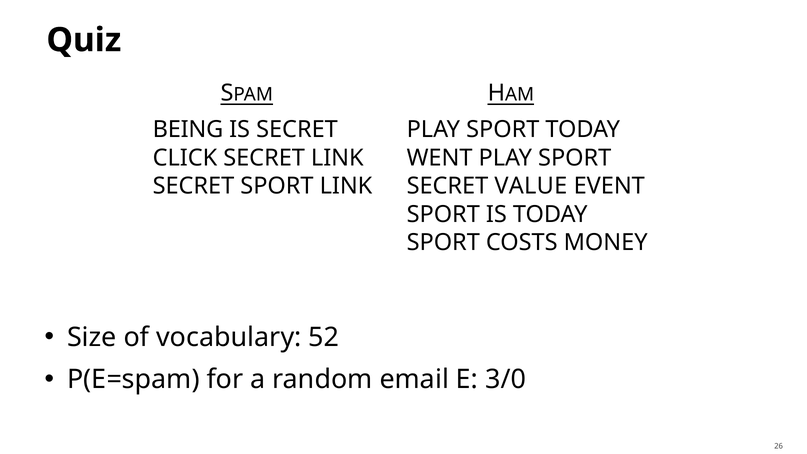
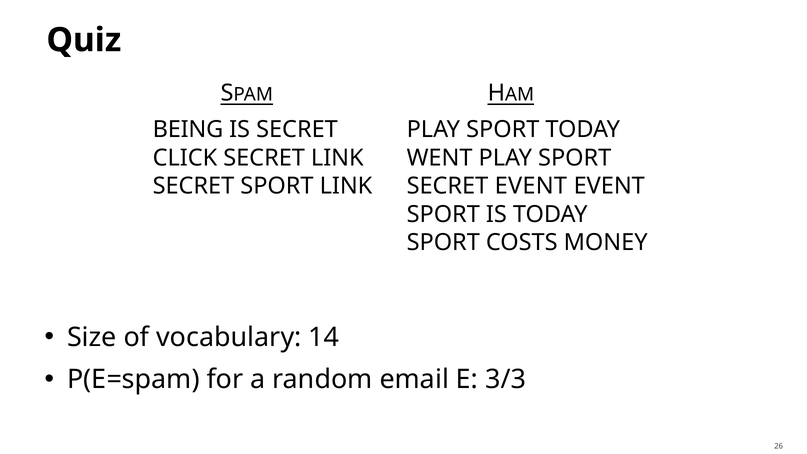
SECRET VALUE: VALUE -> EVENT (531, 186)
52: 52 -> 14 (324, 337)
3/0: 3/0 -> 3/3 (506, 380)
